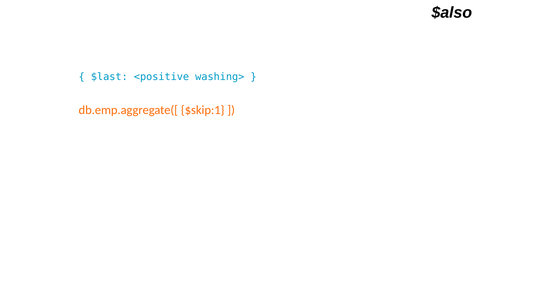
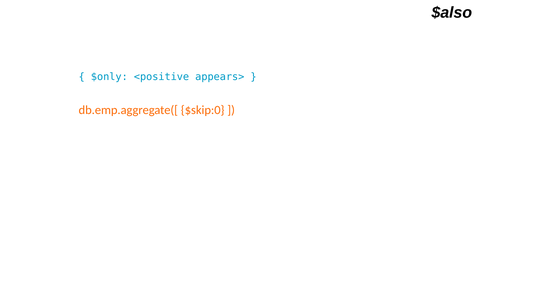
$last: $last -> $only (109, 77)
washing>: washing> -> appears> (220, 77)
$skip:1: $skip:1 -> $skip:0 (203, 110)
